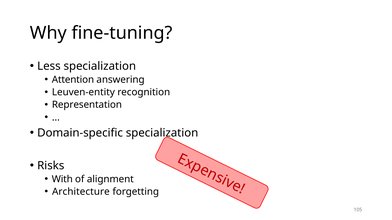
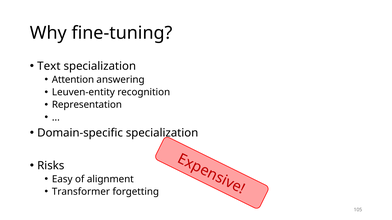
Less: Less -> Text (49, 66)
With: With -> Easy (62, 179)
Architecture: Architecture -> Transformer (81, 192)
